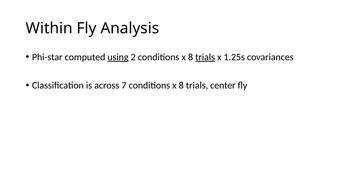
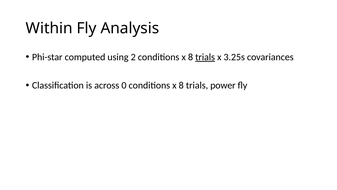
using underline: present -> none (118, 57)
1.25s: 1.25s -> 3.25s (234, 57)
7: 7 -> 0 (124, 85)
center: center -> power (223, 85)
